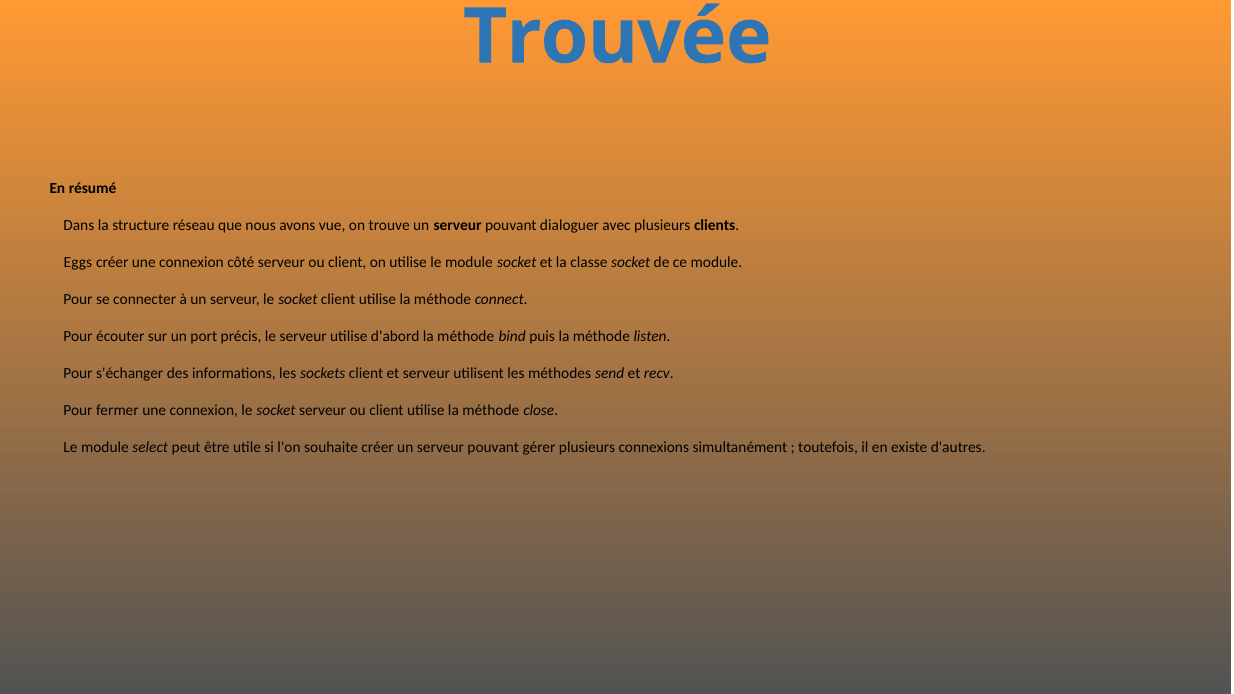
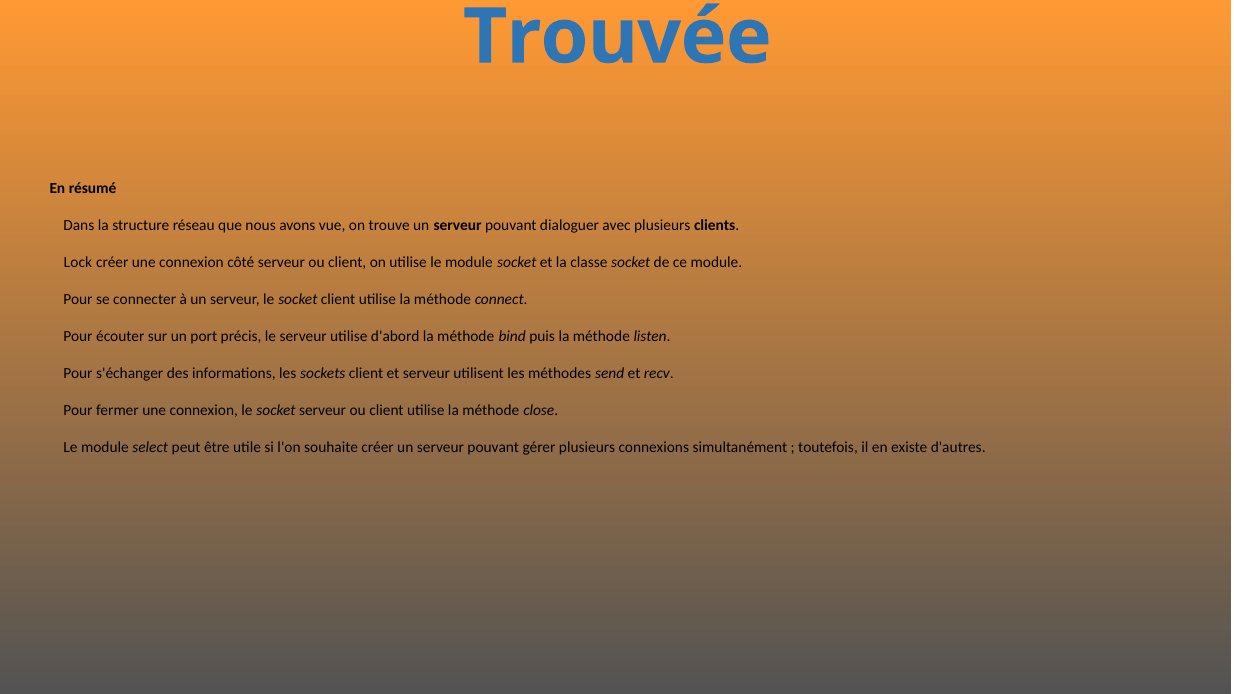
Eggs: Eggs -> Lock (78, 262)
